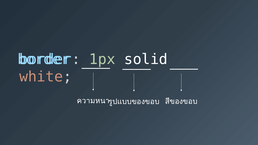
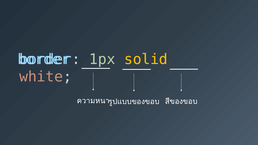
solid colour: white -> yellow (146, 59)
